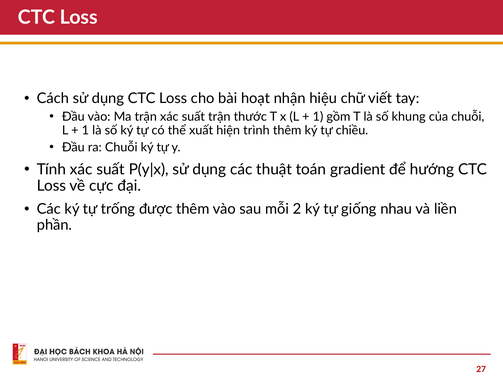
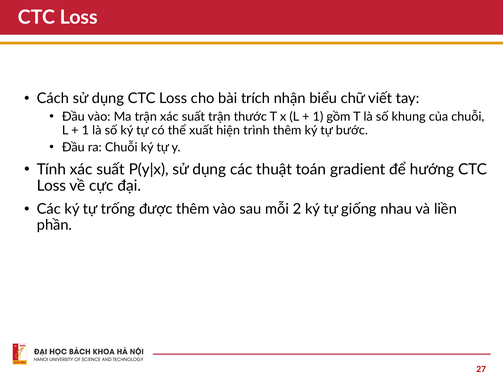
hoạt: hoạt -> trích (256, 98)
hiệu: hiệu -> biểu (323, 98)
chiều: chiều -> bước (352, 130)
